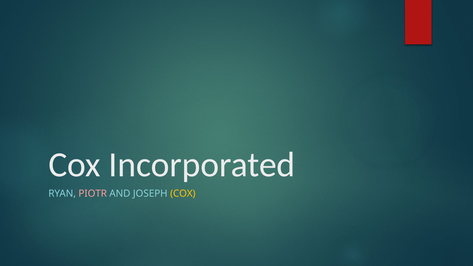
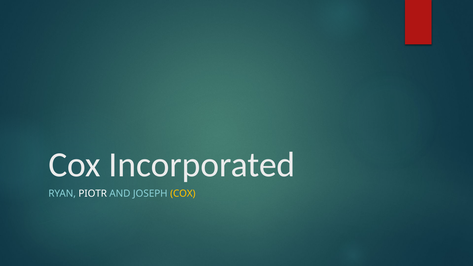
PIOTR colour: pink -> white (93, 194)
